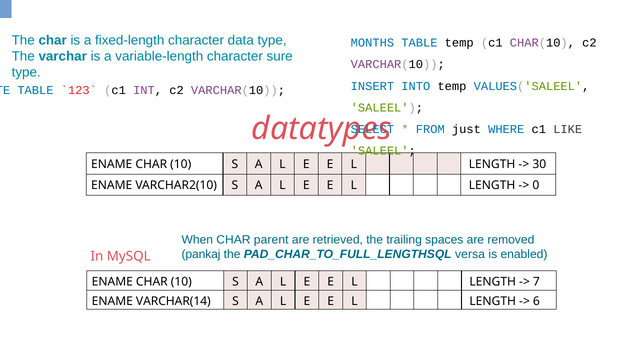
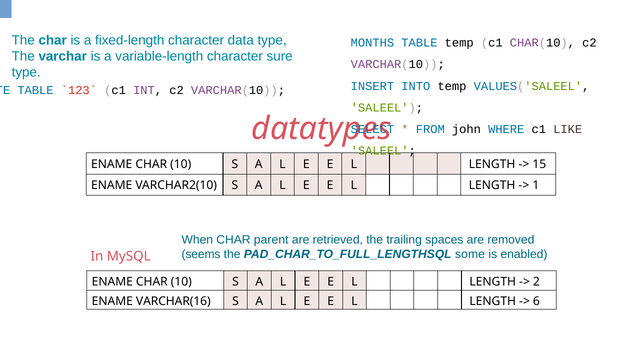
just: just -> john (466, 130)
30: 30 -> 15 (539, 165)
0: 0 -> 1 (536, 186)
pankaj: pankaj -> seems (201, 255)
versa: versa -> some (470, 255)
7: 7 -> 2 (536, 282)
VARCHAR(14: VARCHAR(14 -> VARCHAR(16 (173, 302)
